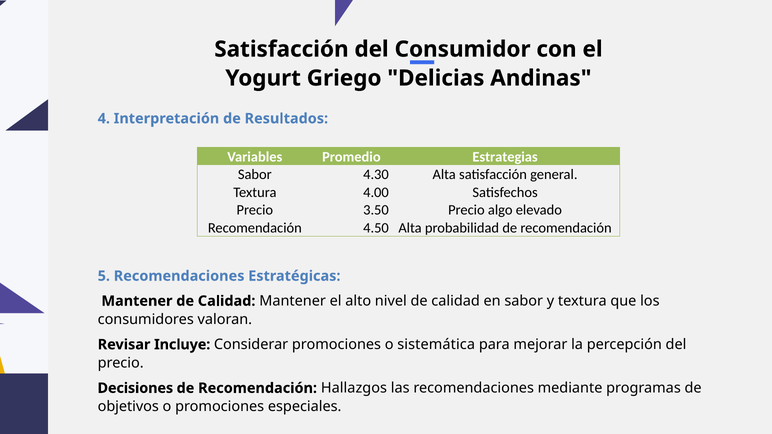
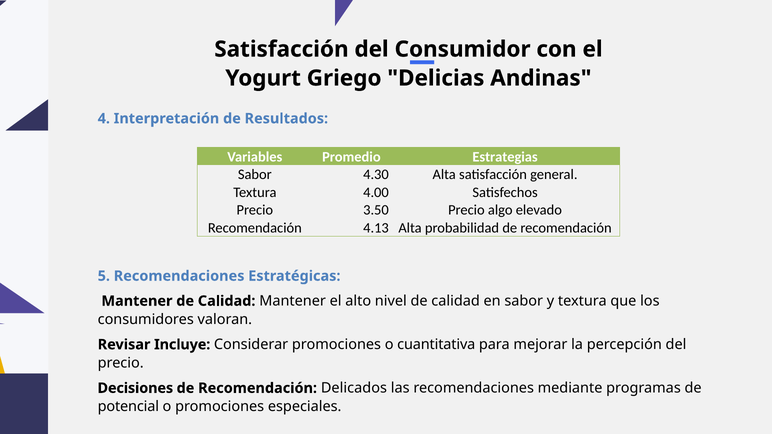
4.50: 4.50 -> 4.13 (376, 228)
sistemática: sistemática -> cuantitativa (436, 345)
Hallazgos: Hallazgos -> Delicados (354, 388)
objetivos: objetivos -> potencial (128, 407)
